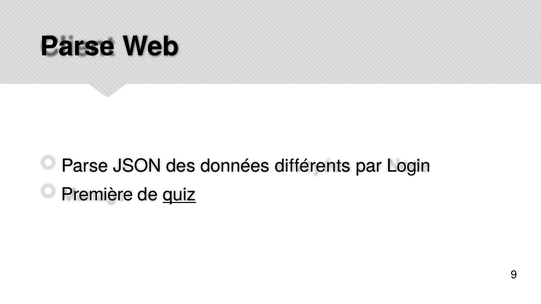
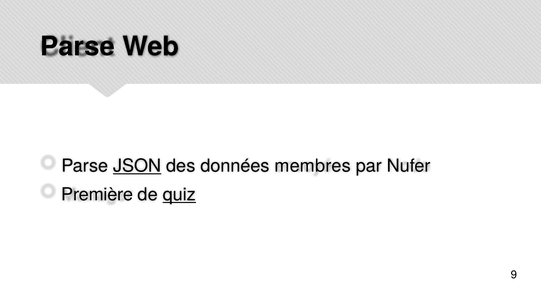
JSON underline: none -> present (137, 166)
différents: différents -> membres (313, 166)
Login: Login -> Nufer (409, 166)
